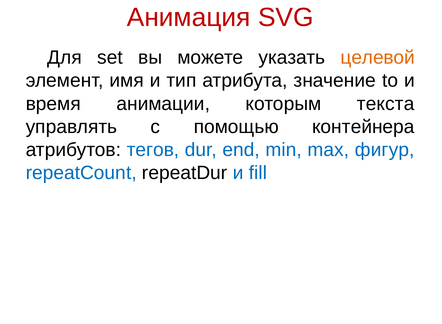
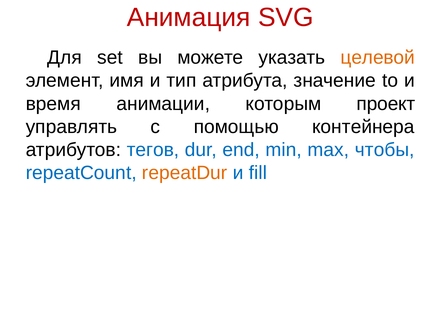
текста: текста -> проект (386, 104)
фигур: фигур -> чтобы (385, 150)
repeatDur colour: black -> orange (185, 173)
